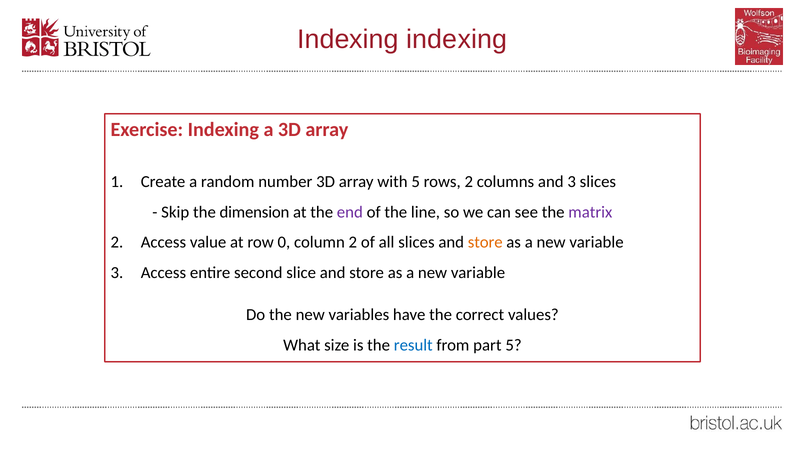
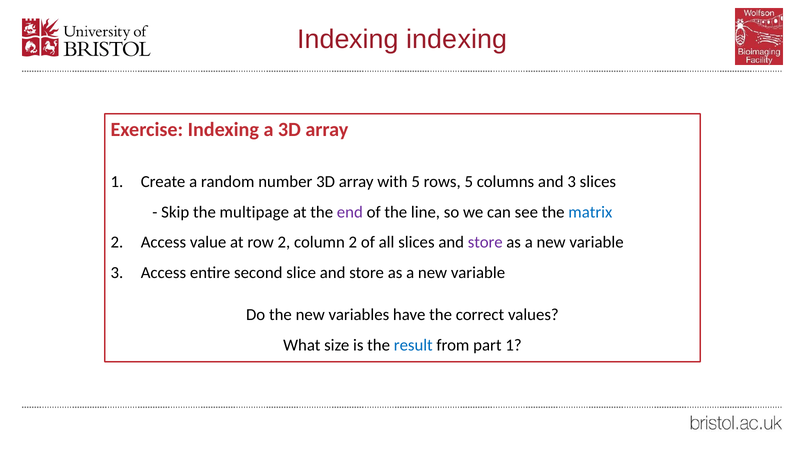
rows 2: 2 -> 5 (469, 182)
dimension: dimension -> multipage (254, 212)
matrix colour: purple -> blue (590, 212)
row 0: 0 -> 2 (284, 242)
store colour: orange -> purple (485, 242)
part 5: 5 -> 1 (514, 345)
